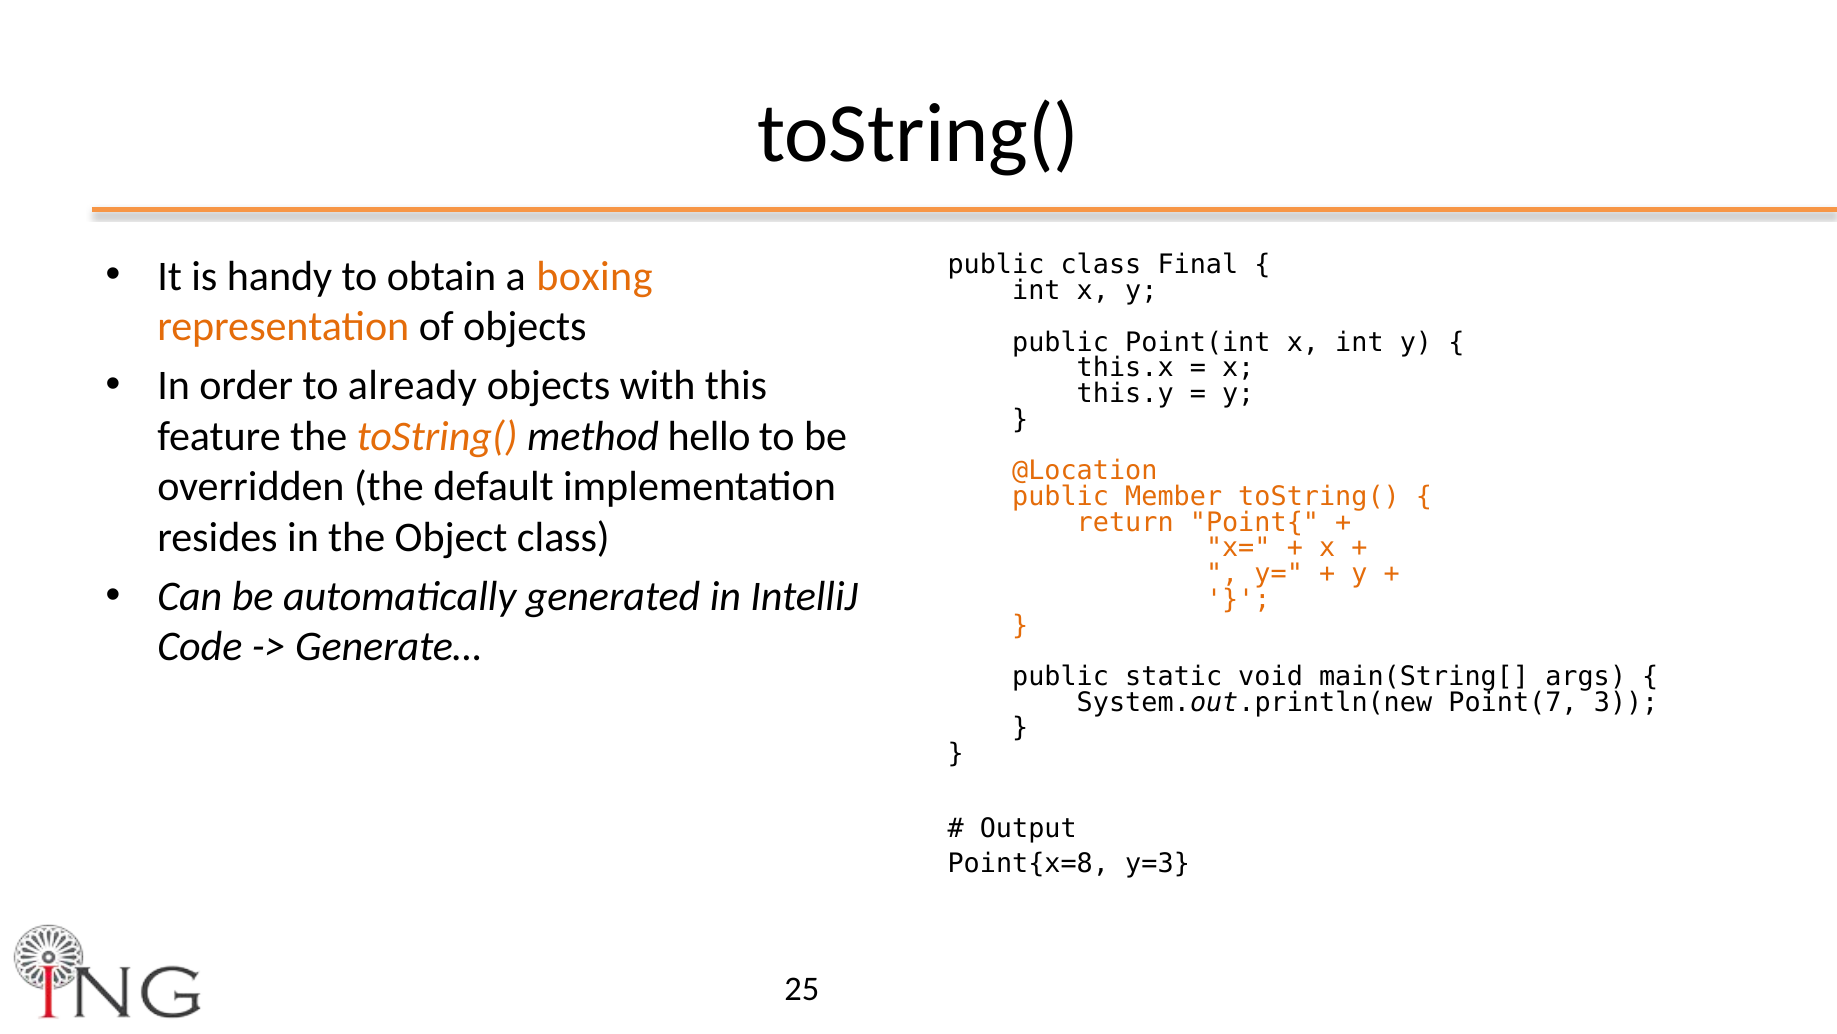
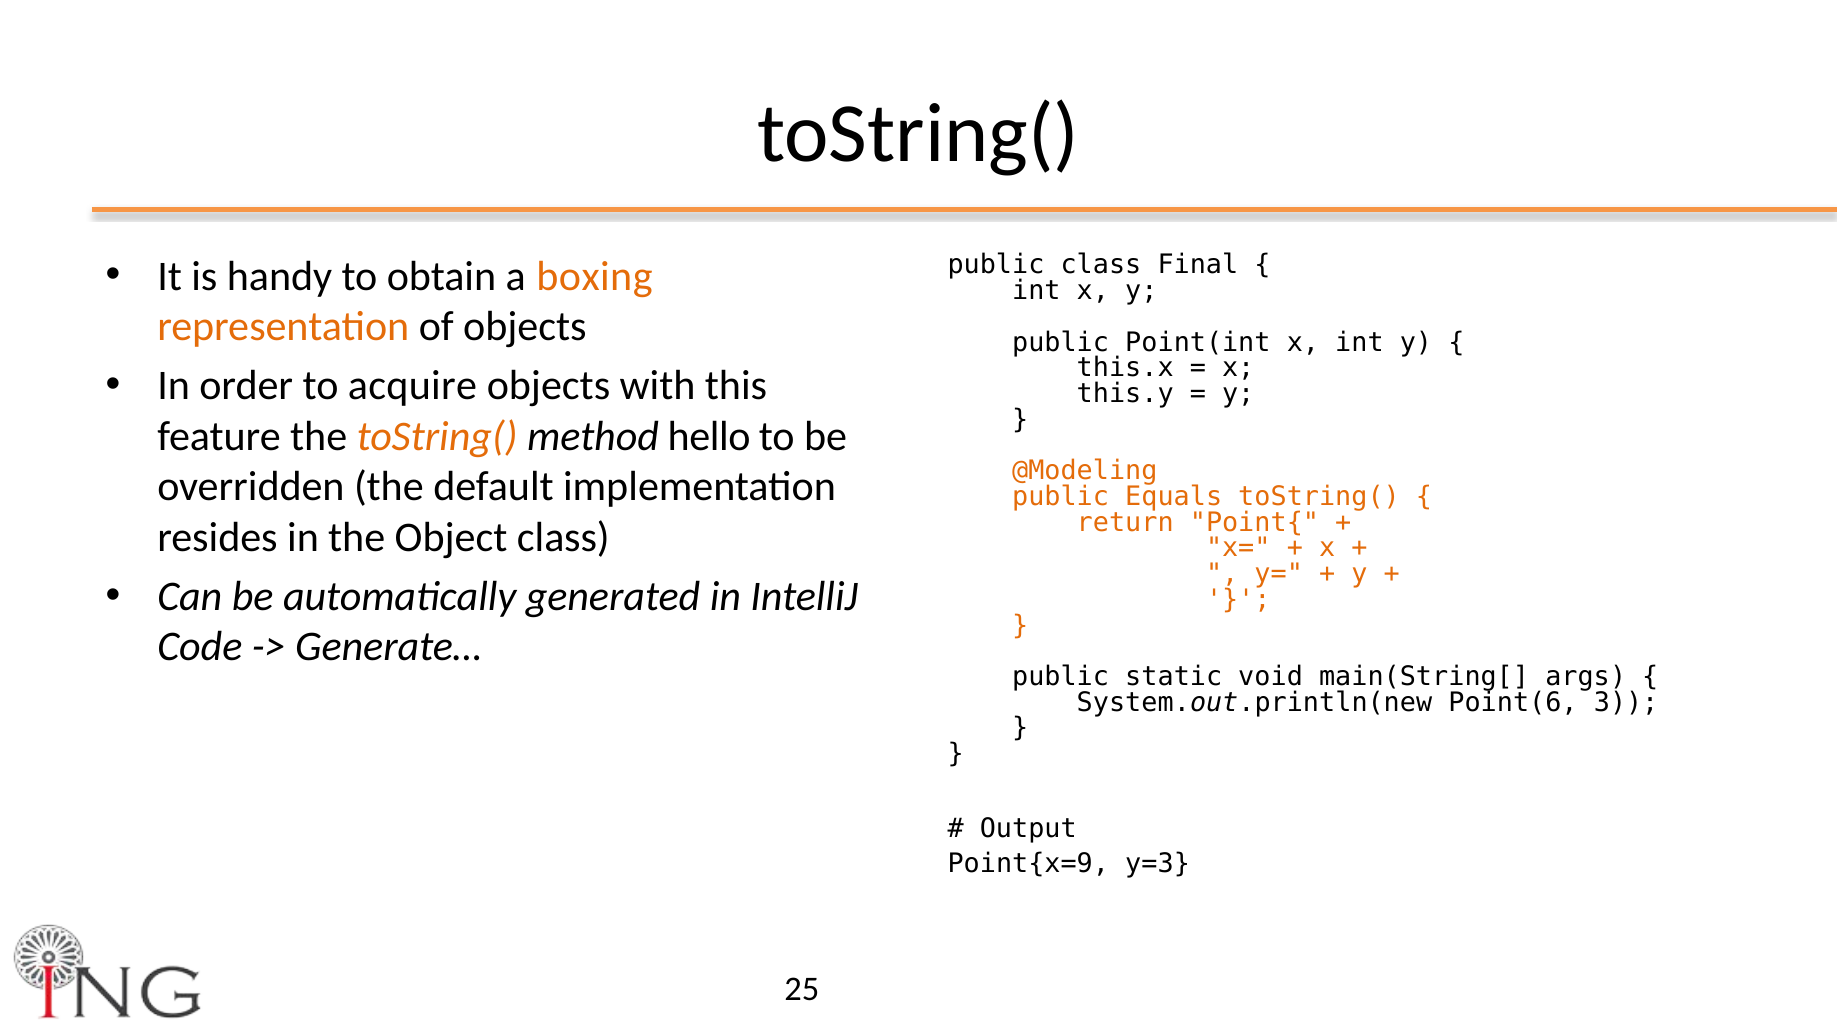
already: already -> acquire (412, 386)
@Location: @Location -> @Modeling (1085, 471)
Member: Member -> Equals (1174, 496)
Point(7: Point(7 -> Point(6 (1513, 702)
Point{x=8: Point{x=8 -> Point{x=9 (1028, 863)
